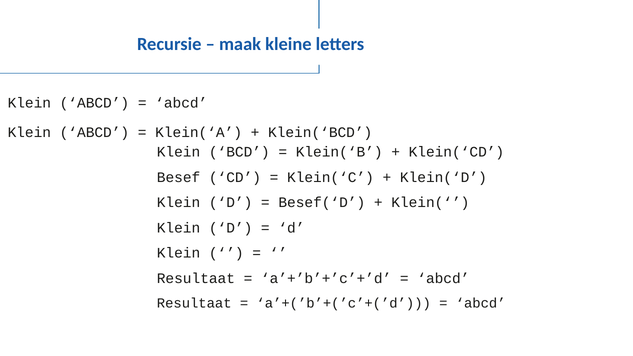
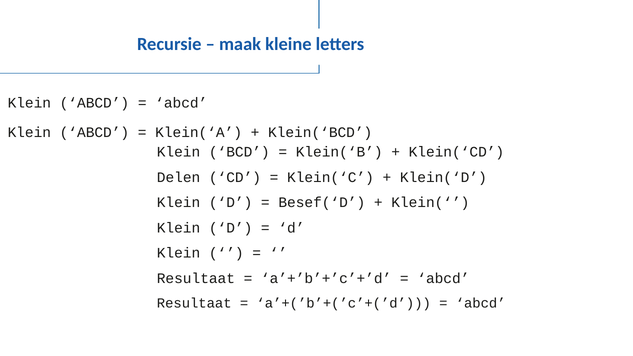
Besef: Besef -> Delen (179, 177)
